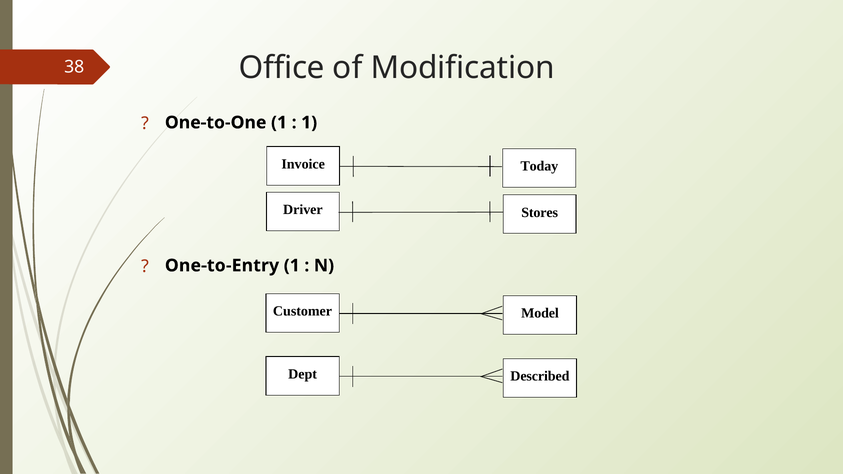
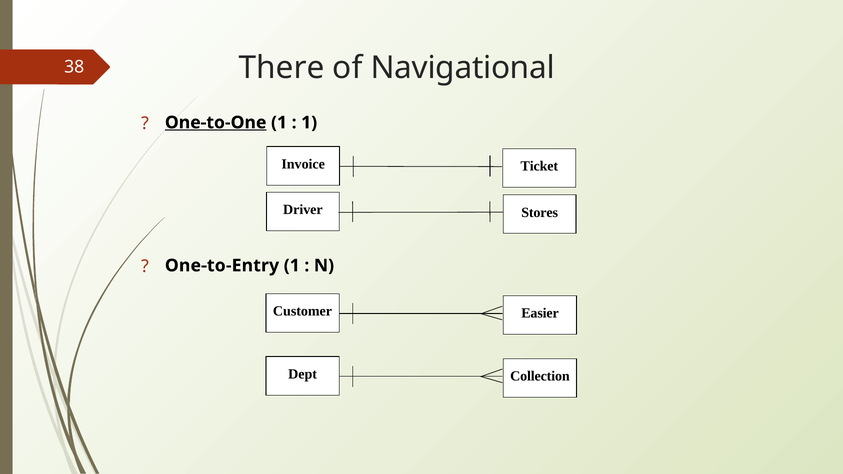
Office: Office -> There (282, 68)
Modification: Modification -> Navigational (463, 68)
One-to-One underline: none -> present (216, 123)
Today: Today -> Ticket (539, 166)
Model: Model -> Easier (540, 313)
Described: Described -> Collection (540, 376)
